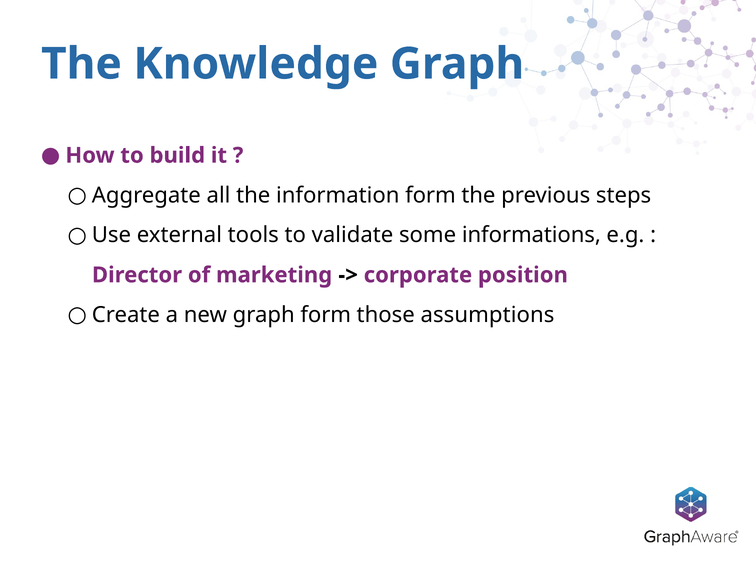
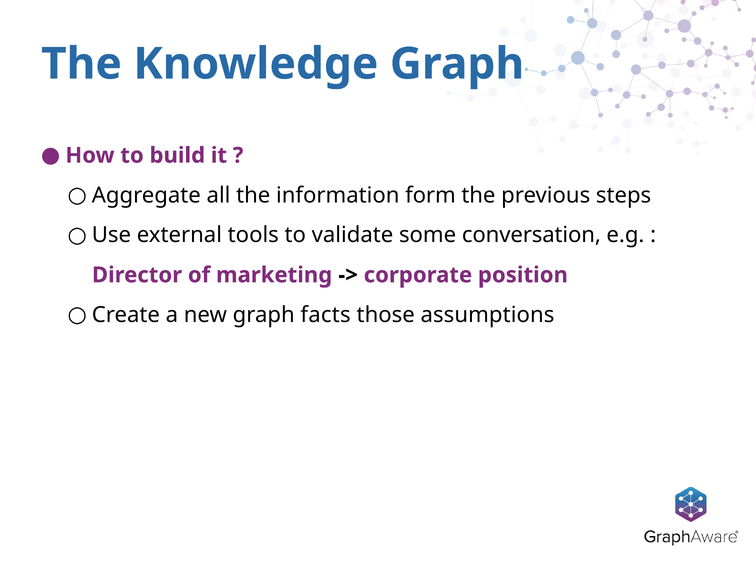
informations: informations -> conversation (531, 235)
graph form: form -> facts (326, 315)
